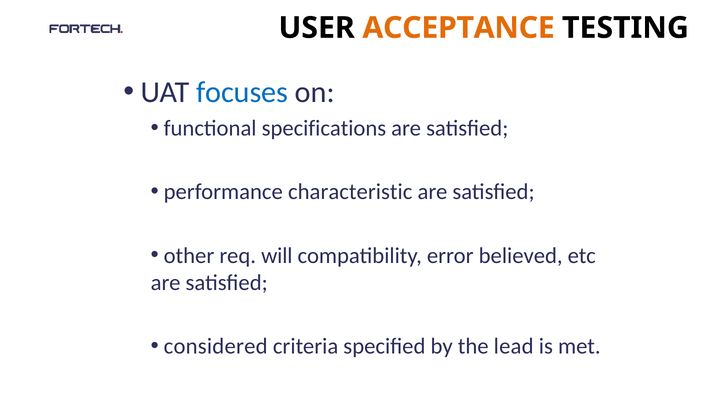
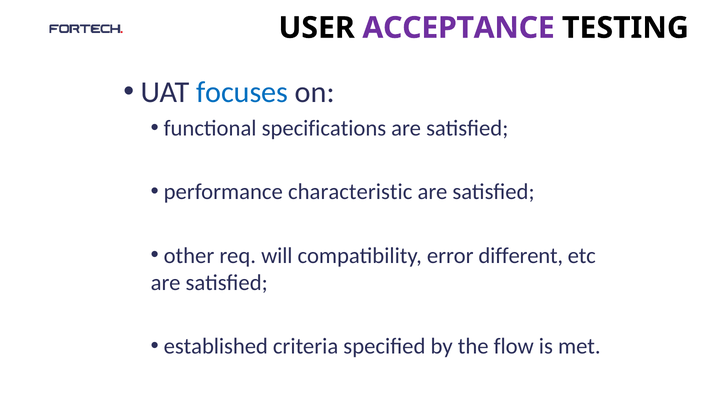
ACCEPTANCE colour: orange -> purple (459, 28)
believed: believed -> different (521, 256)
considered: considered -> established (216, 346)
lead: lead -> flow (514, 346)
